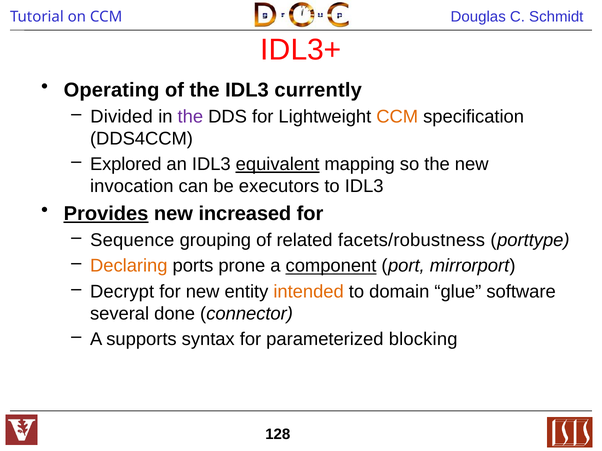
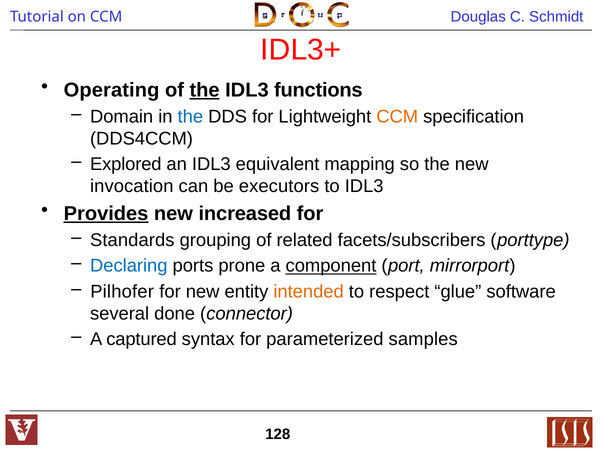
the underline: none -> present (205, 90)
currently: currently -> functions (318, 90)
Divided: Divided -> Domain (122, 117)
the colour: purple -> blue (190, 117)
equivalent underline: present -> none (278, 165)
Sequence: Sequence -> Standards (132, 240)
facets/robustness: facets/robustness -> facets/subscribers (412, 240)
Declaring colour: orange -> blue (129, 266)
Decrypt: Decrypt -> Pilhofer (122, 292)
domain: domain -> respect (399, 292)
supports: supports -> captured (142, 340)
blocking: blocking -> samples (423, 340)
